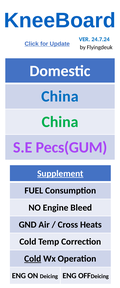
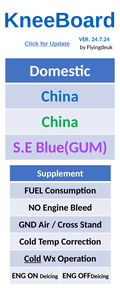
Pecs(GUM: Pecs(GUM -> Blue(GUM (71, 147)
Supplement underline: present -> none (60, 173)
Heats: Heats -> Stand (91, 224)
